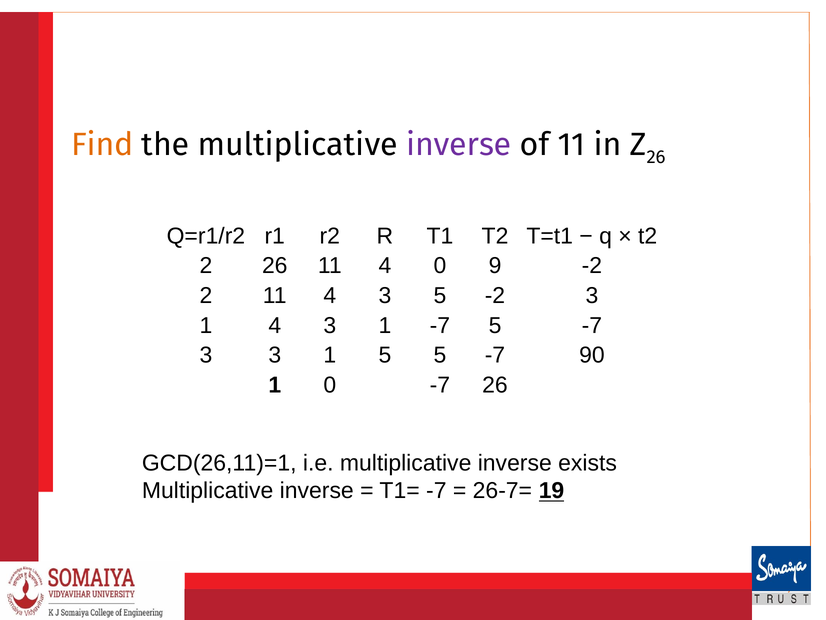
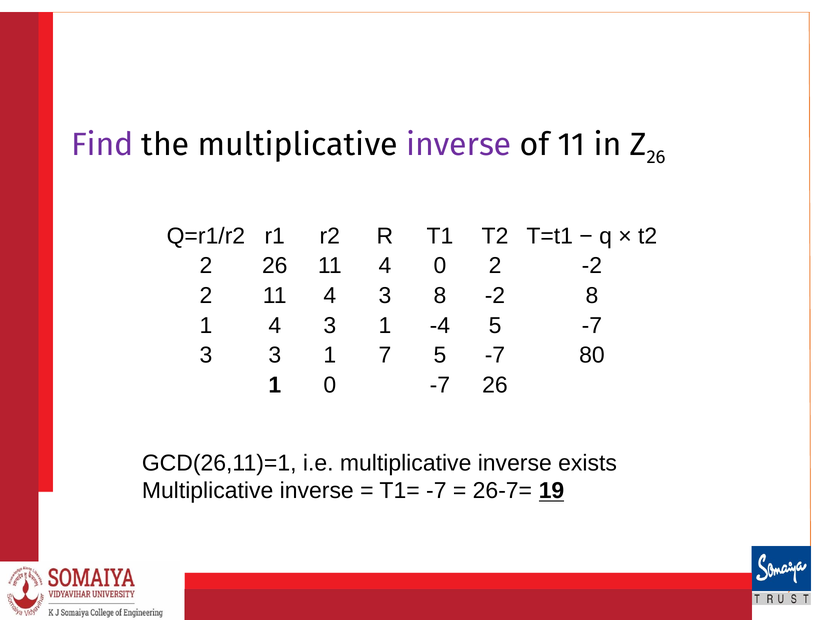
Find colour: orange -> purple (102, 145)
0 9: 9 -> 2 (495, 266)
3 5: 5 -> 8 (440, 295)
-2 3: 3 -> 8 (592, 295)
1 -7: -7 -> -4 (440, 325)
1 5: 5 -> 7 (385, 355)
90: 90 -> 80 (592, 355)
